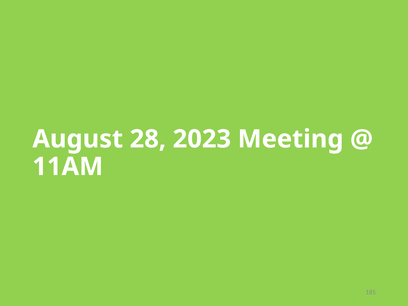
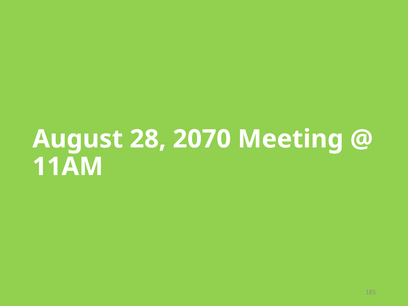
2023: 2023 -> 2070 (202, 139)
